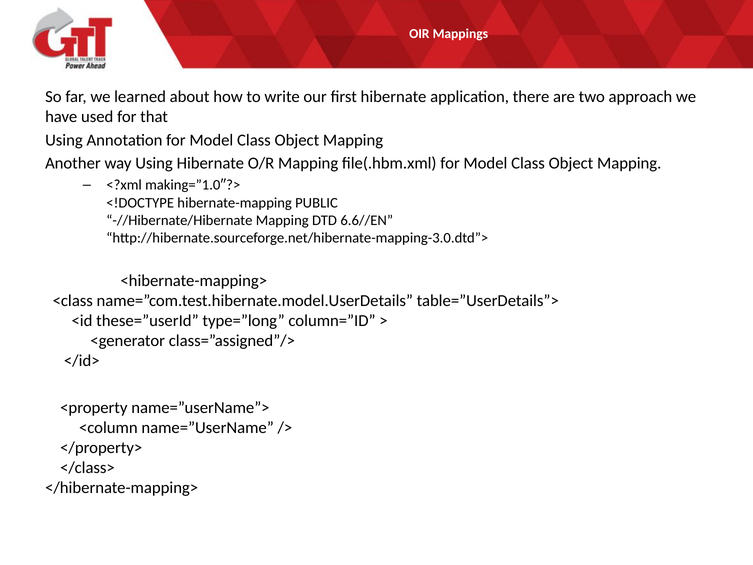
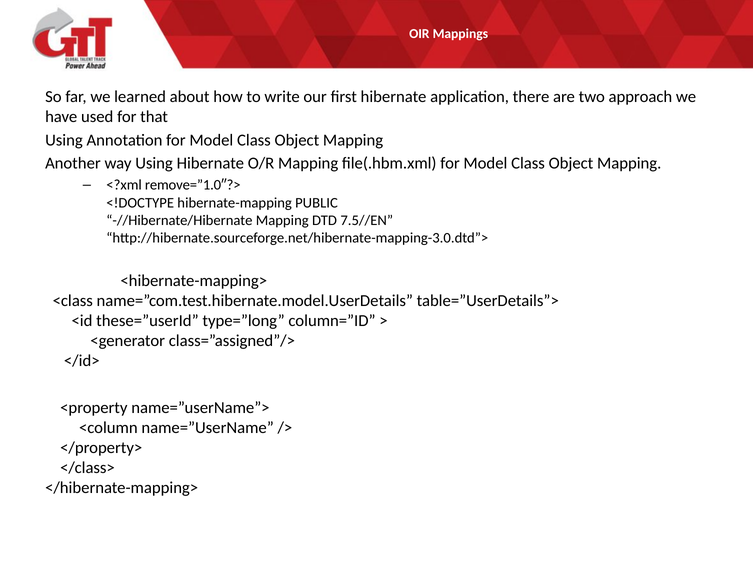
making=”1.0″?>: making=”1.0″?> -> remove=”1.0″?> (193, 185)
6.6//EN: 6.6//EN -> 7.5//EN (367, 220)
